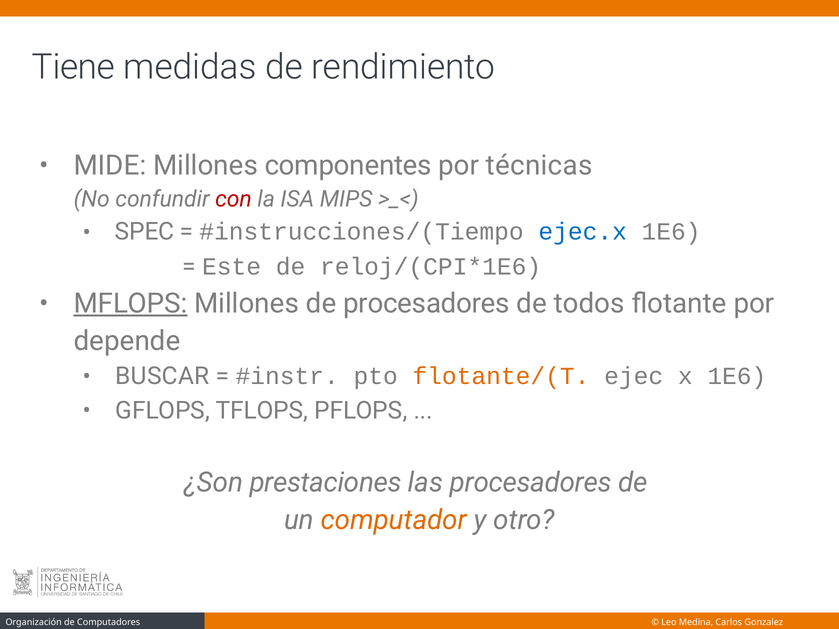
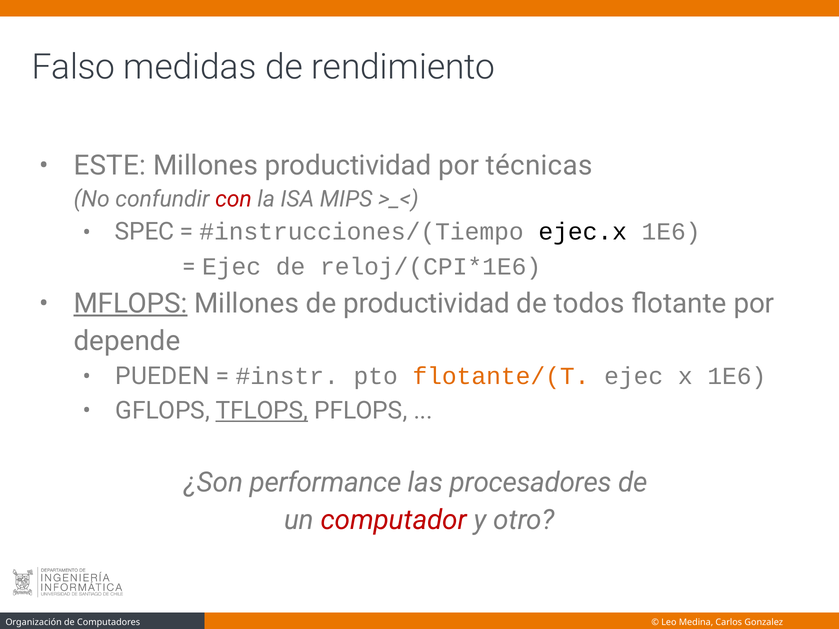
Tiene: Tiene -> Falso (73, 67)
MIDE: MIDE -> ESTE (110, 166)
Millones componentes: componentes -> productividad (348, 166)
ejec.x colour: blue -> black (583, 232)
Este: Este -> Ejec (232, 267)
de procesadores: procesadores -> productividad (426, 304)
BUSCAR: BUSCAR -> PUEDEN (162, 376)
TFLOPS underline: none -> present (262, 411)
prestaciones: prestaciones -> performance (326, 483)
computador colour: orange -> red (394, 520)
